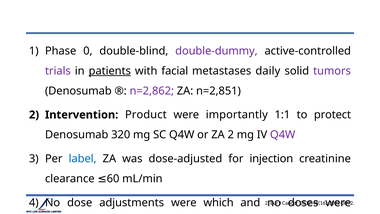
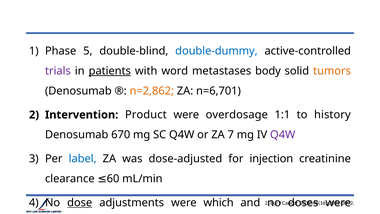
0: 0 -> 5 (88, 51)
double-dummy colour: purple -> blue (216, 51)
facial: facial -> word (175, 71)
daily: daily -> body (268, 71)
tumors colour: purple -> orange (332, 71)
n=2,862 colour: purple -> orange (152, 91)
n=2,851: n=2,851 -> n=6,701 (218, 91)
importantly: importantly -> overdosage (237, 115)
protect: protect -> history (332, 115)
320: 320 -> 670 (121, 135)
ZA 2: 2 -> 7 (231, 135)
dose underline: none -> present (80, 202)
